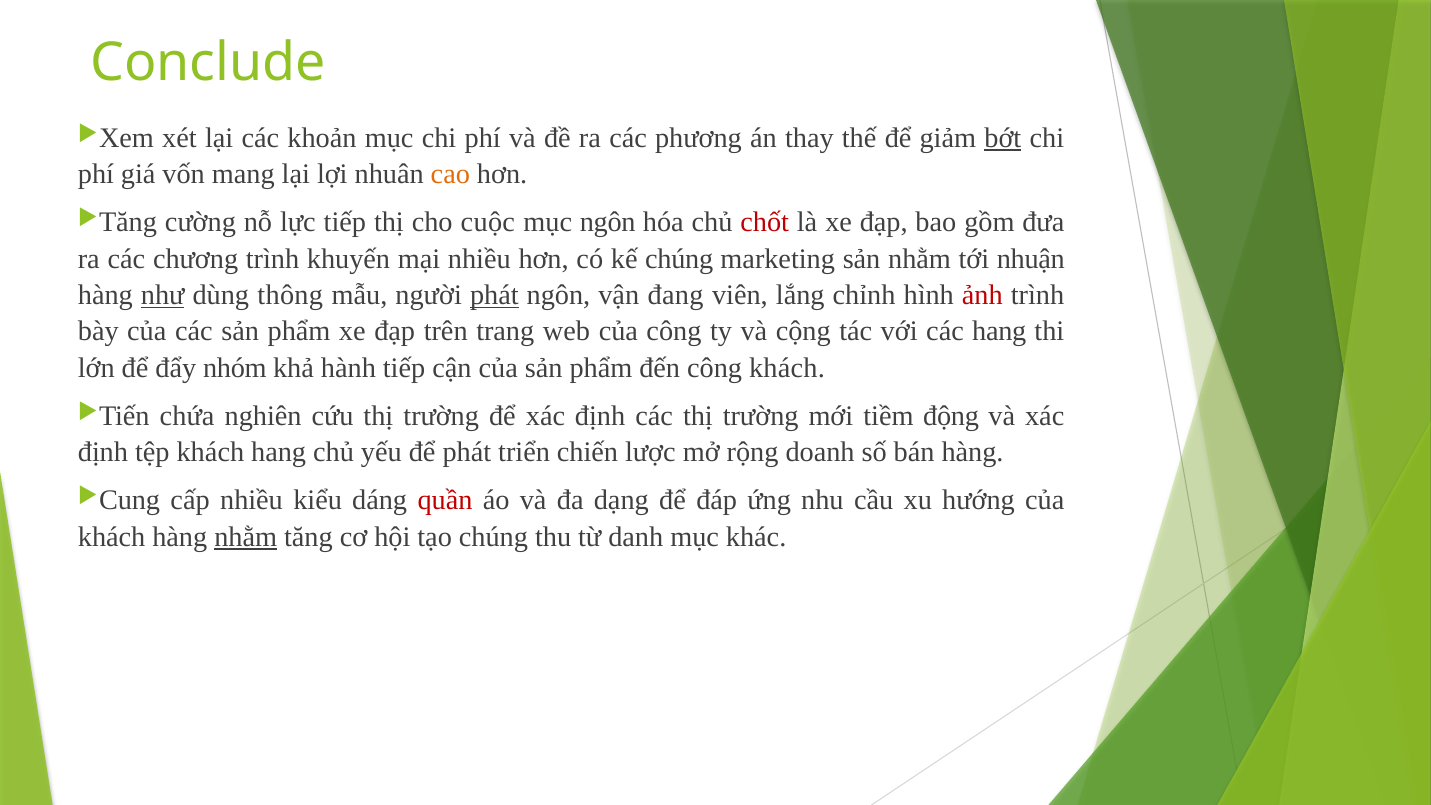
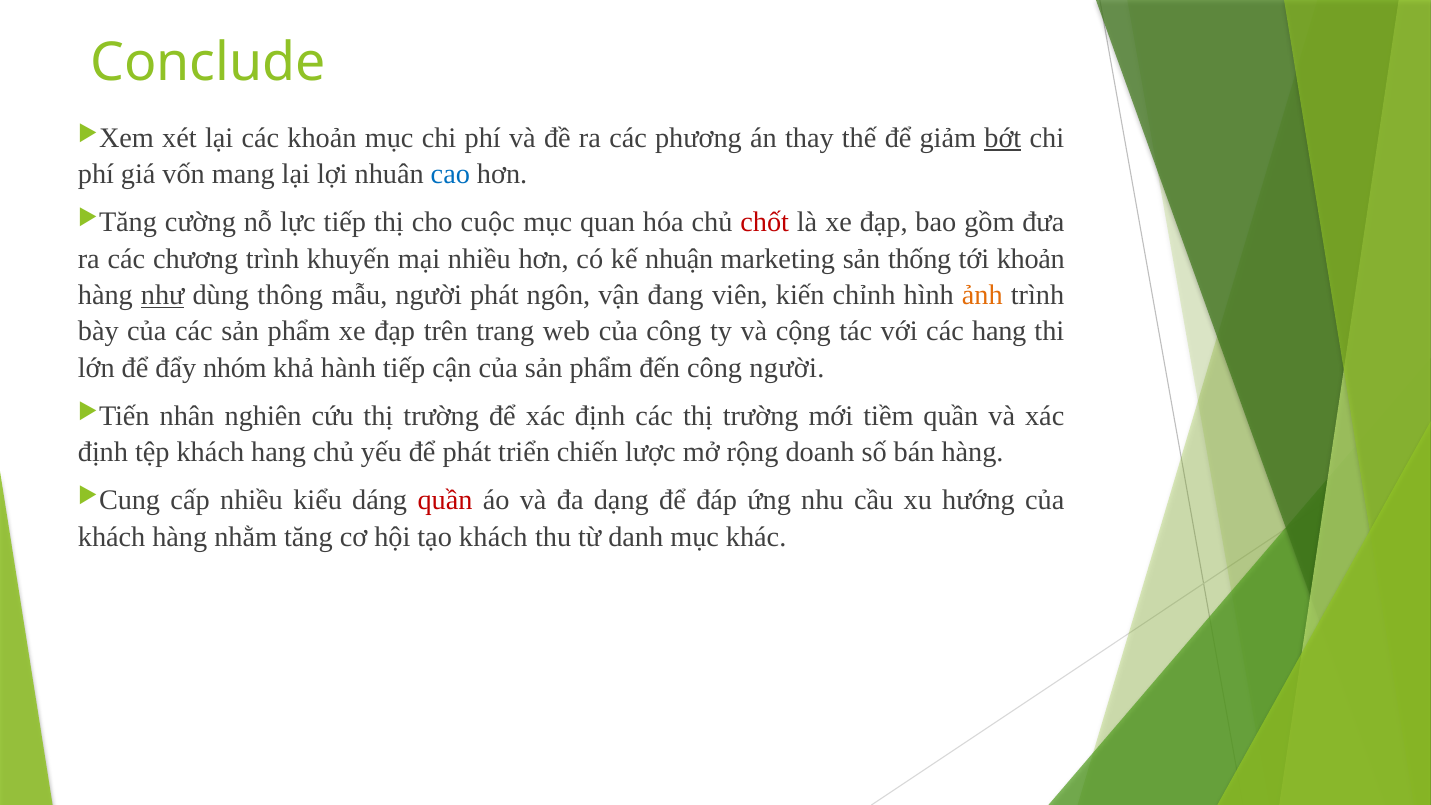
cao colour: orange -> blue (450, 174)
mục ngôn: ngôn -> quan (608, 223)
kế chúng: chúng -> nhuận (679, 259)
sản nhằm: nhằm -> thống (920, 259)
tới nhuận: nhuận -> khoản (1031, 259)
phát underline: present -> none (494, 295)
lắng: lắng -> kiến (800, 295)
ảnh colour: red -> orange (982, 295)
công khách: khách -> người (787, 368)
chứa: chứa -> nhân (187, 416)
tiềm động: động -> quần (951, 416)
nhằm underline: present -> none (246, 537)
tạo chúng: chúng -> khách (493, 537)
